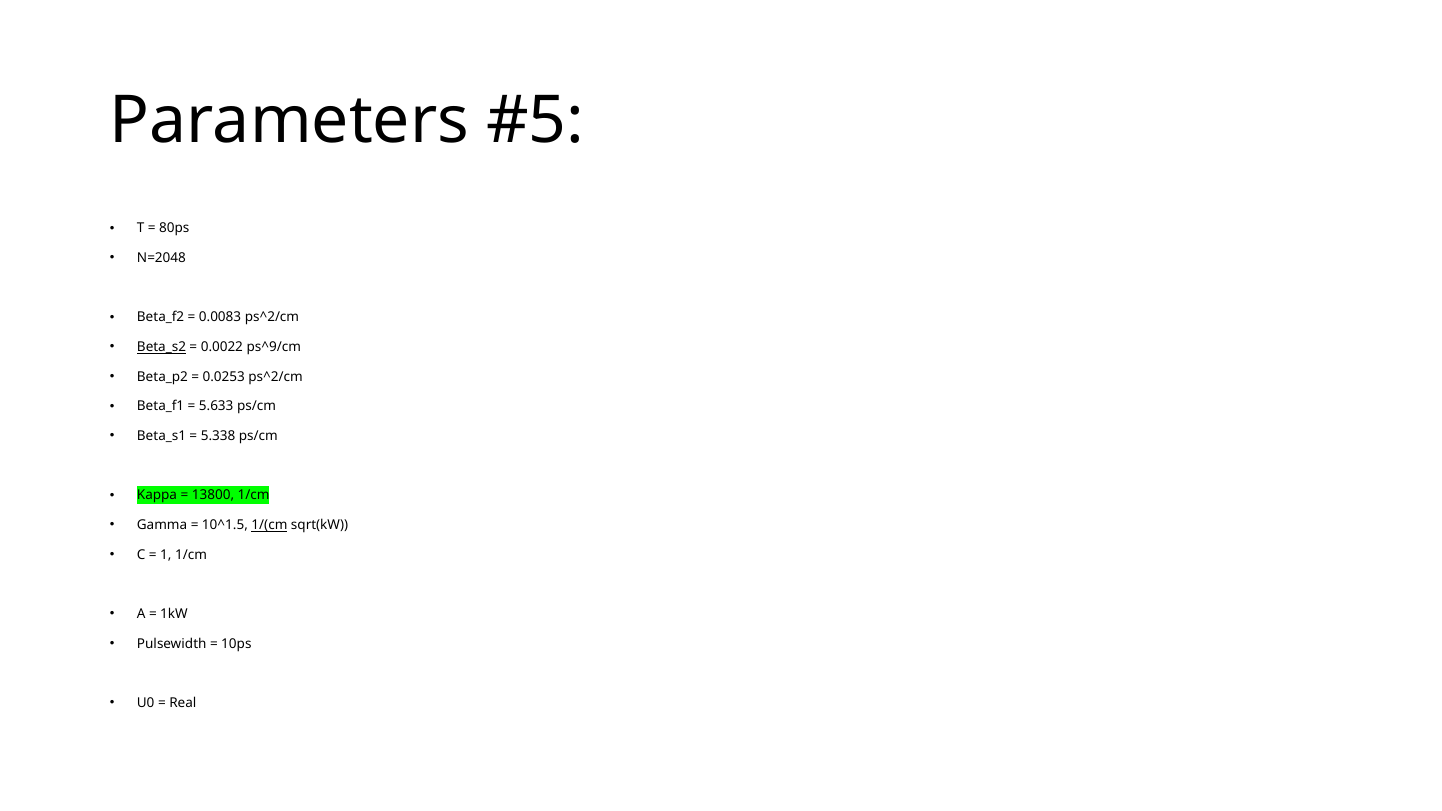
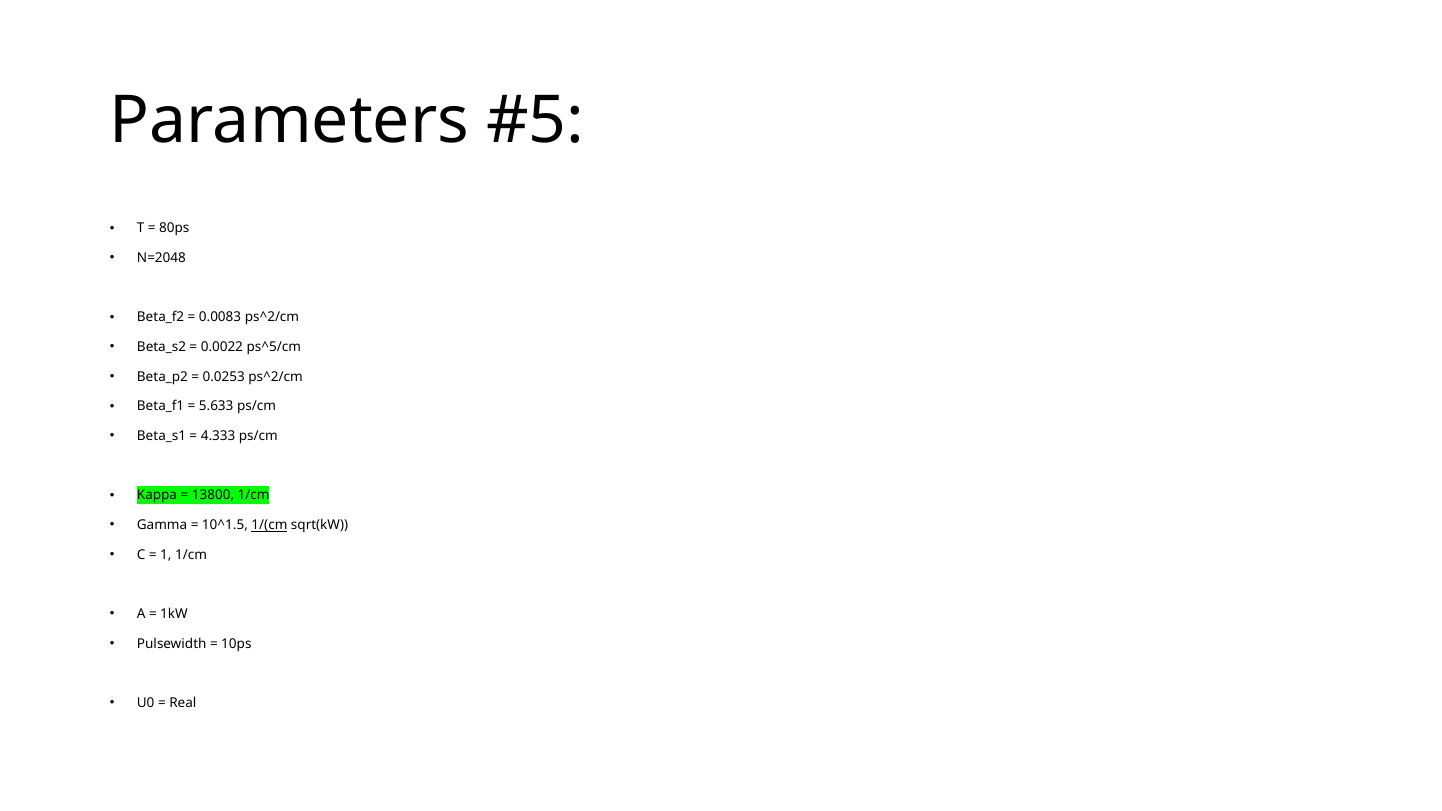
Beta_s2 underline: present -> none (161, 347)
ps^9/cm: ps^9/cm -> ps^5/cm (274, 347)
5.338: 5.338 -> 4.333 (218, 436)
